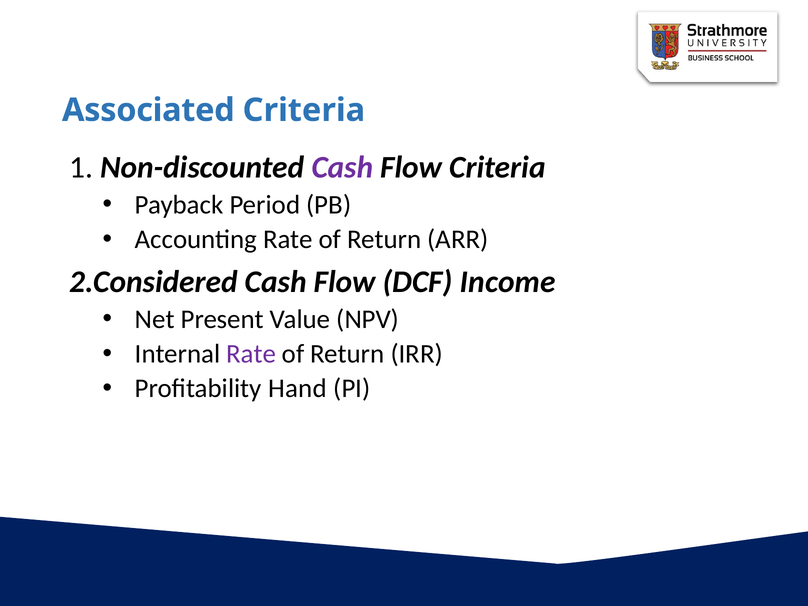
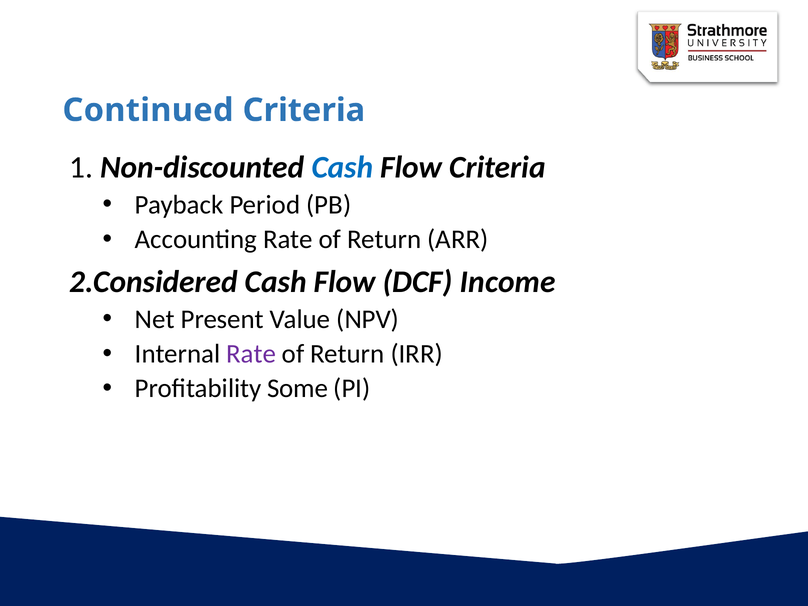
Associated: Associated -> Continued (148, 110)
Cash colour: purple -> blue (342, 168)
Hand: Hand -> Some (298, 389)
